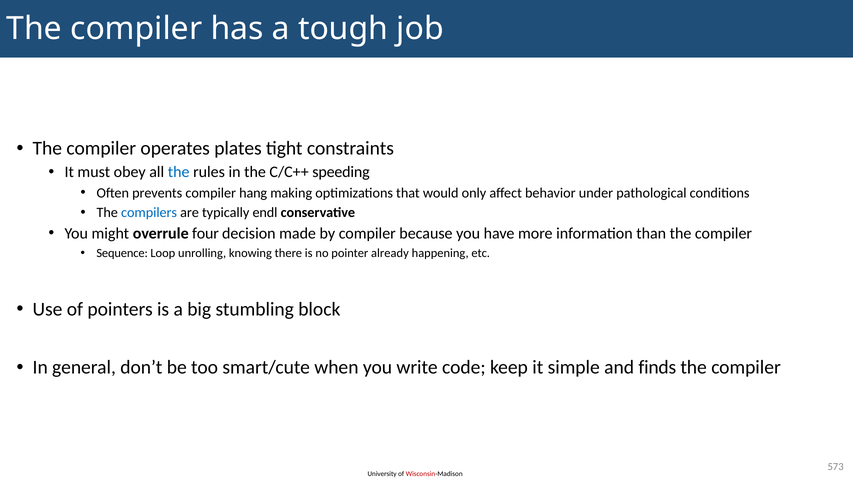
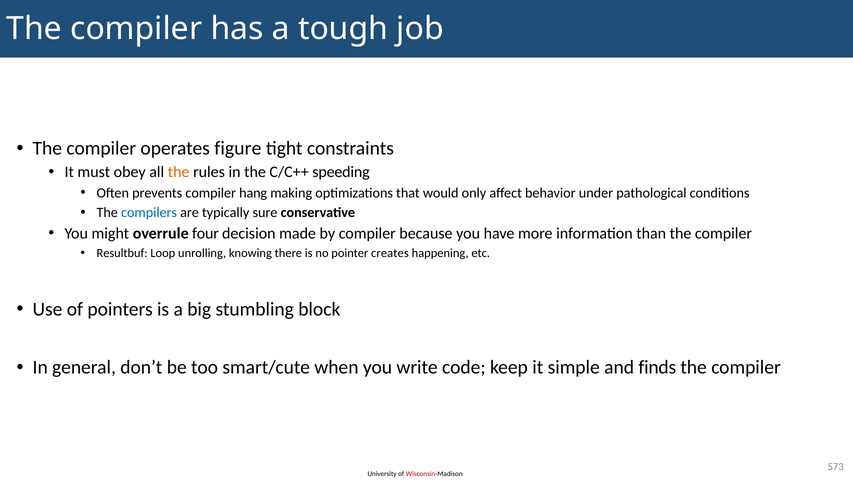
plates: plates -> figure (238, 148)
the colour: blue -> orange (179, 172)
endl: endl -> sure (265, 212)
Sequence: Sequence -> Resultbuf (122, 253)
already: already -> creates (390, 253)
